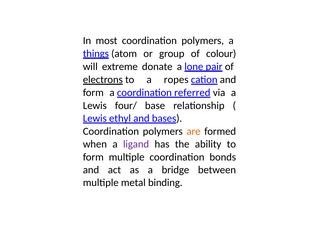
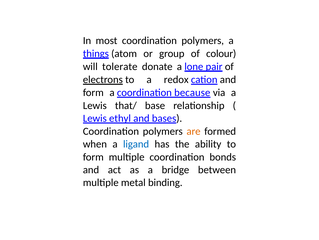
extreme: extreme -> tolerate (120, 66)
ropes: ropes -> redox (176, 79)
referred: referred -> because (192, 92)
four/: four/ -> that/ (126, 105)
ligand colour: purple -> blue (136, 144)
